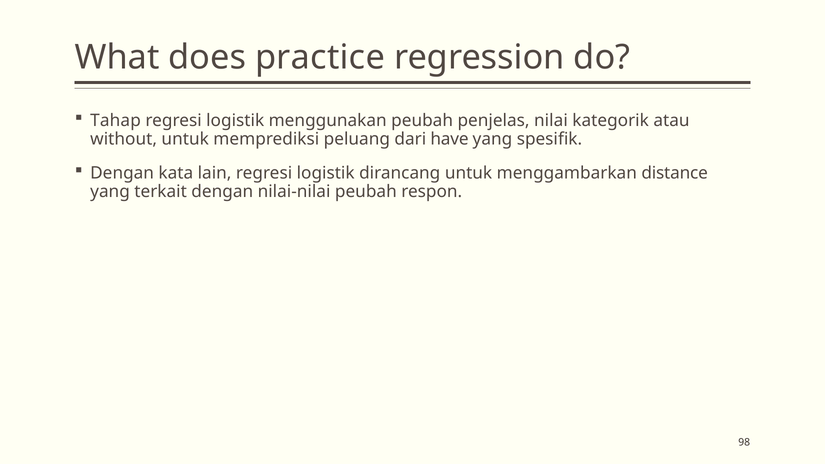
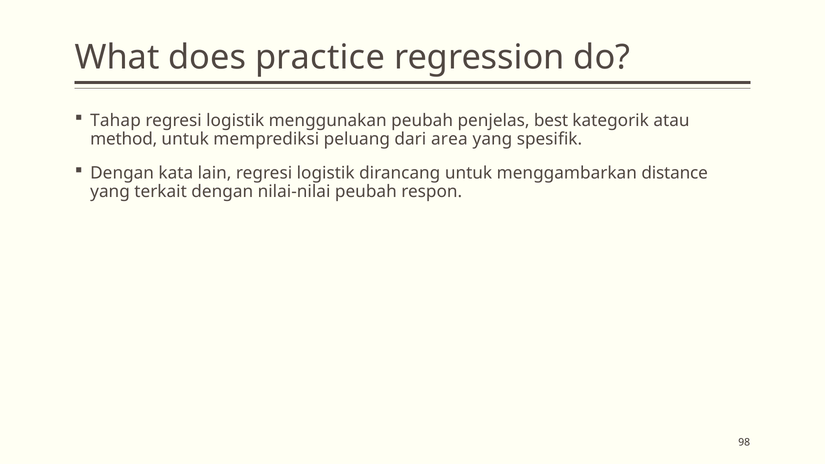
nilai: nilai -> best (551, 121)
without: without -> method (124, 139)
have: have -> area (449, 139)
